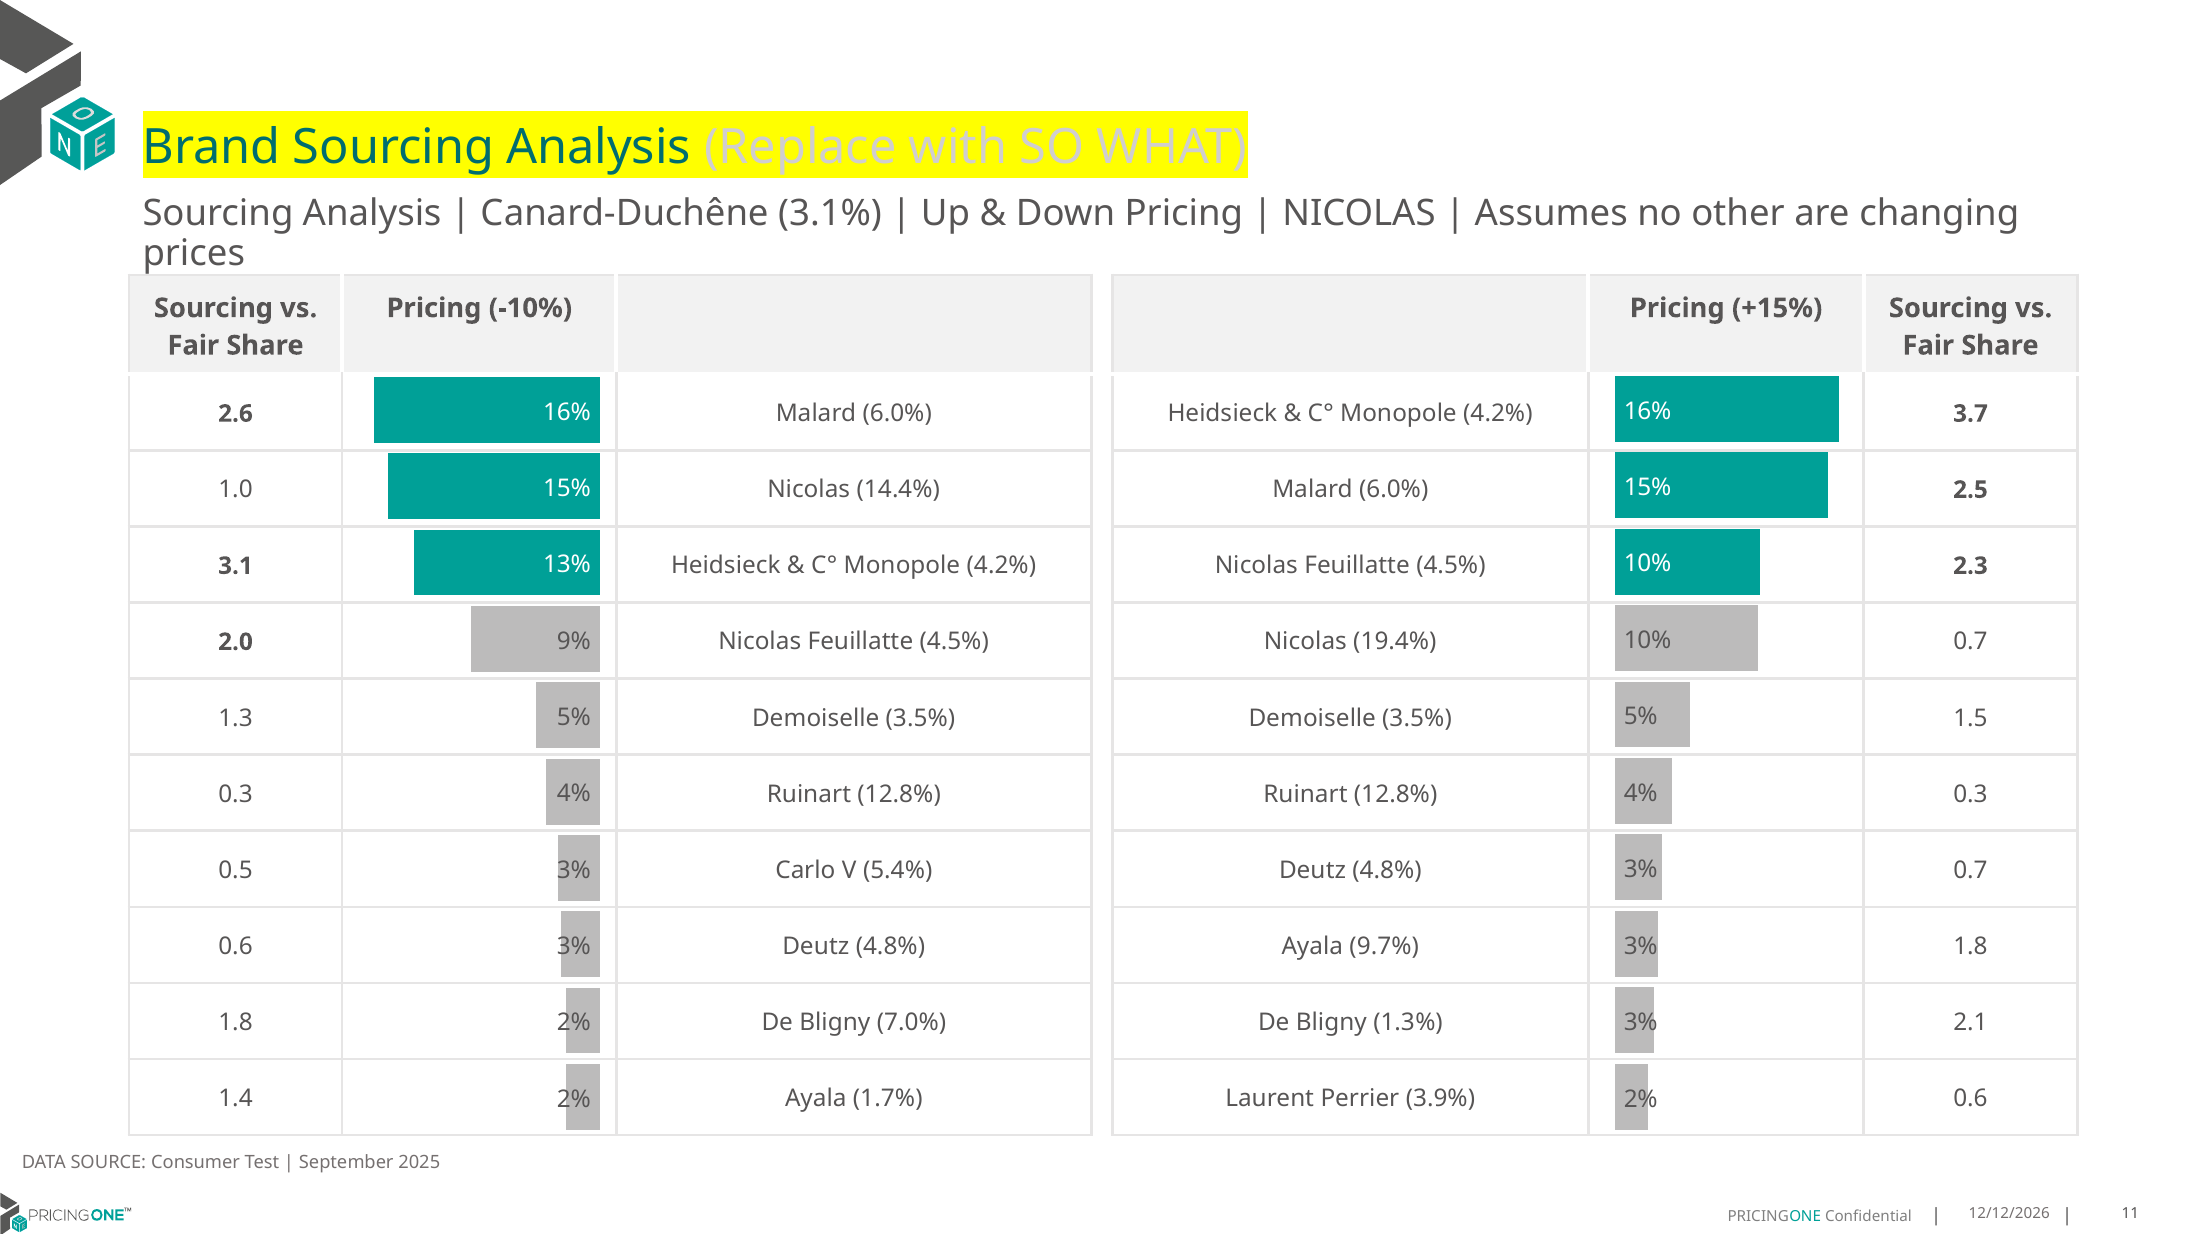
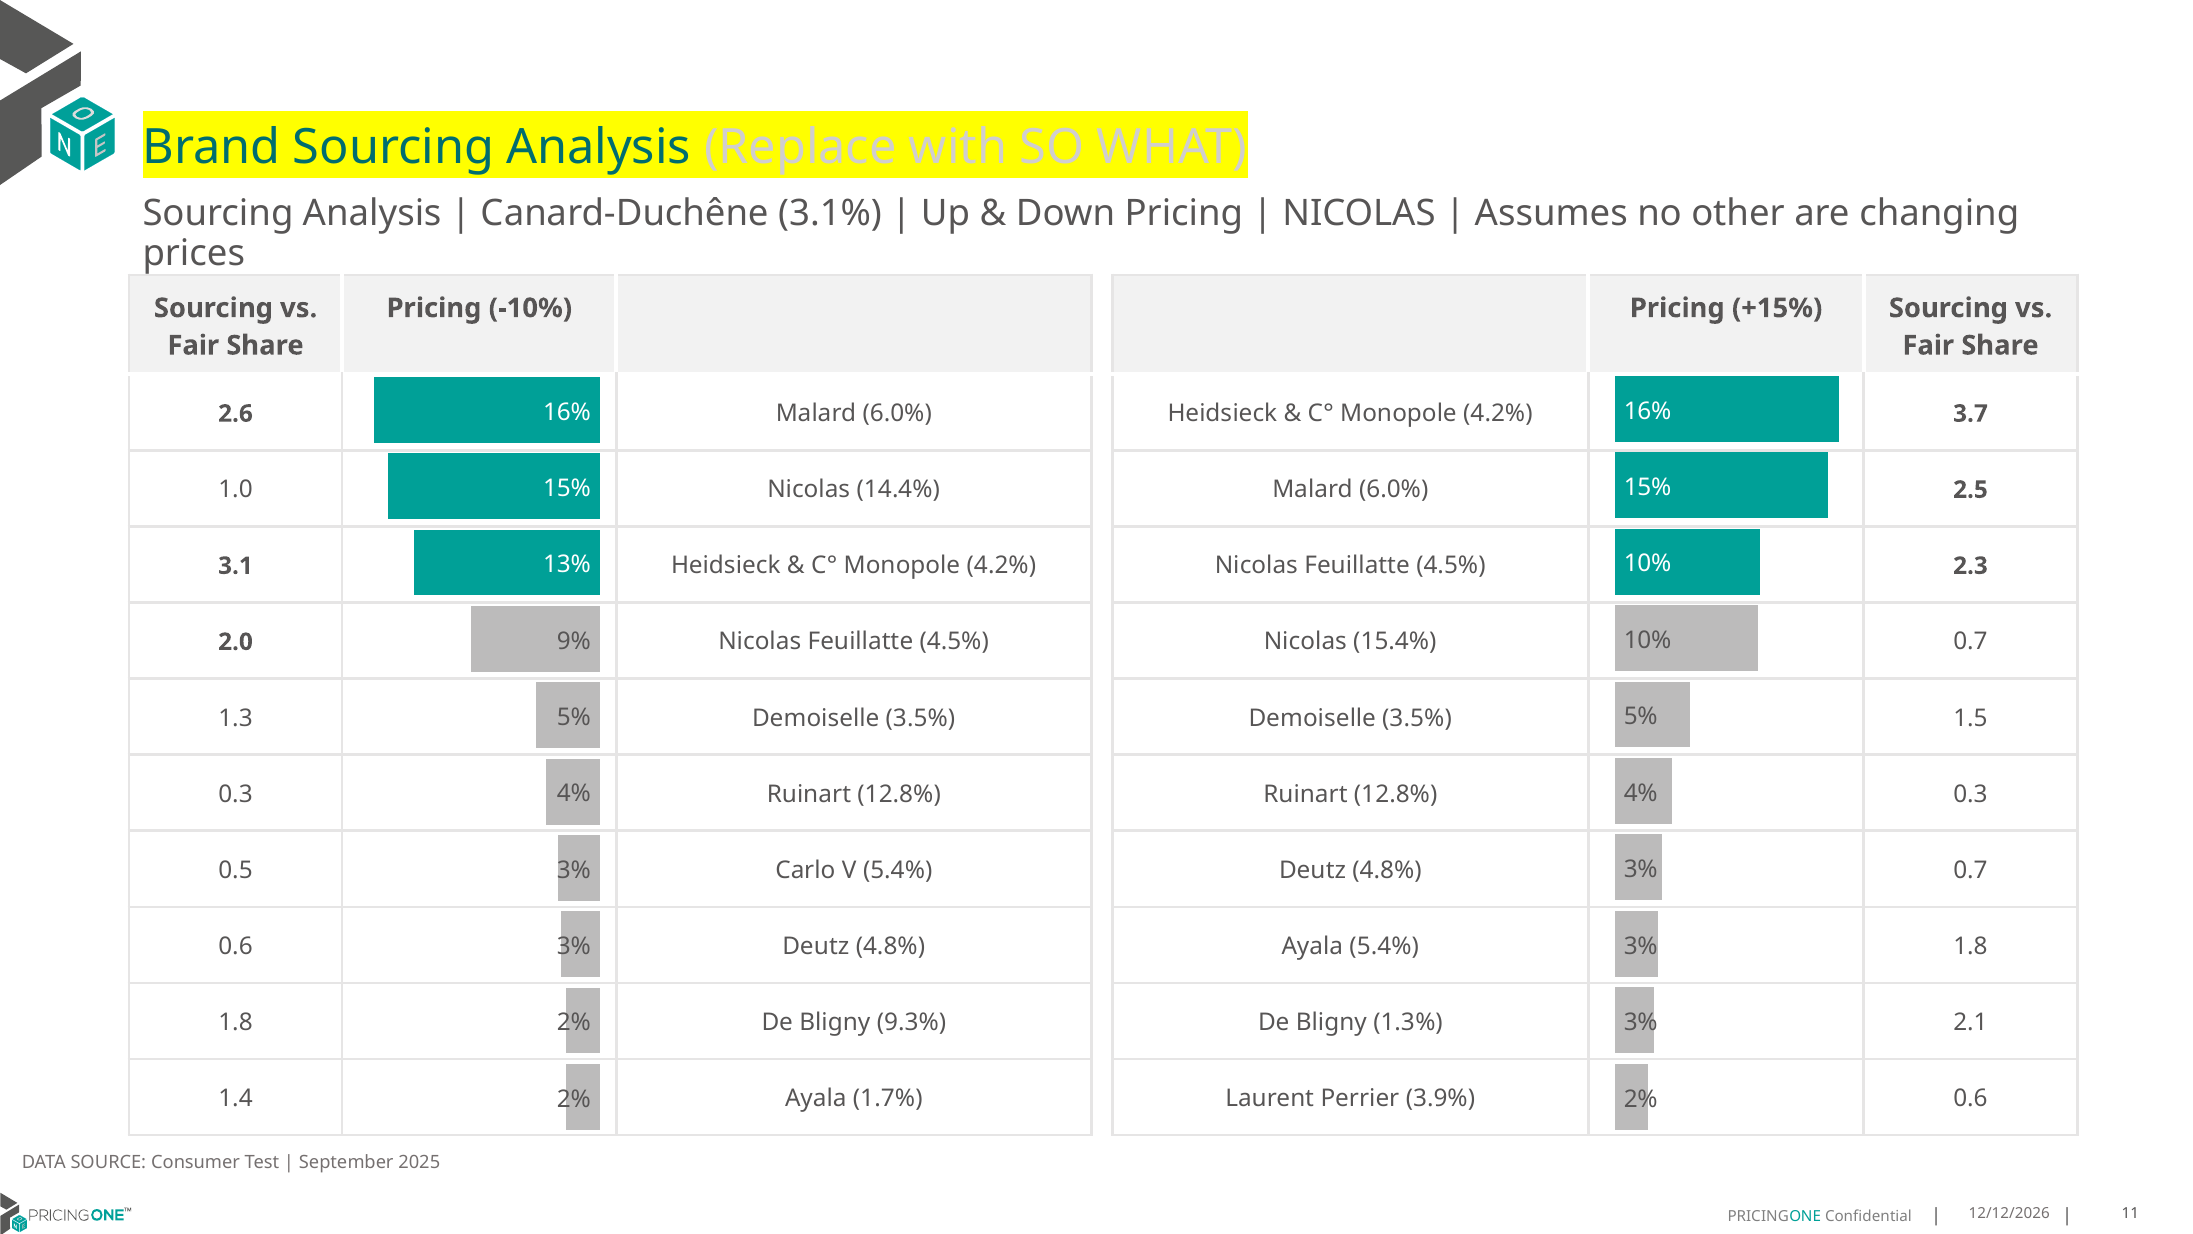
19.4%: 19.4% -> 15.4% (1395, 642)
Ayala 9.7%: 9.7% -> 5.4% (1384, 946)
7.0%: 7.0% -> 9.3% (911, 1022)
